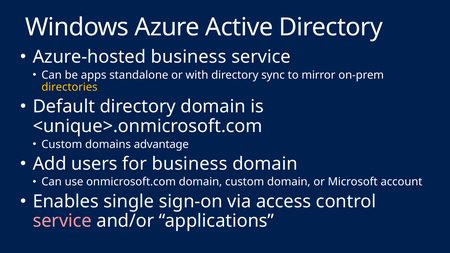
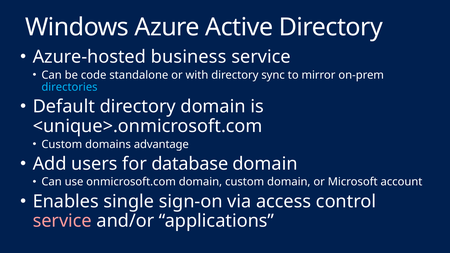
apps: apps -> code (94, 75)
directories colour: yellow -> light blue (69, 87)
for business: business -> database (190, 164)
